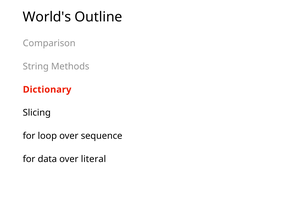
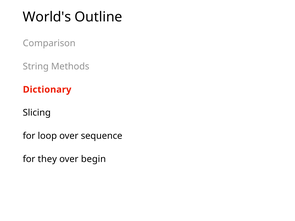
data: data -> they (47, 159)
literal: literal -> begin (93, 159)
